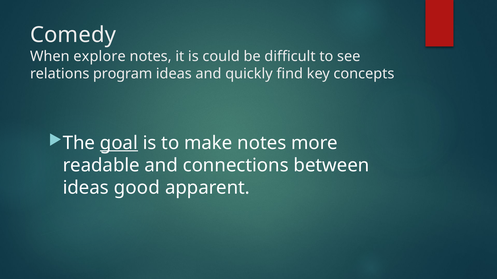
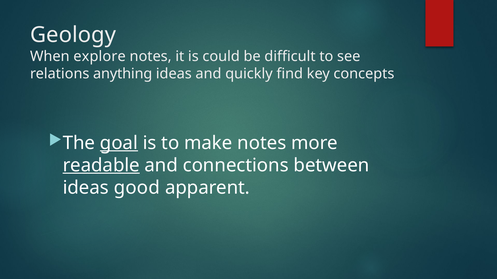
Comedy: Comedy -> Geology (73, 35)
program: program -> anything (123, 74)
readable underline: none -> present (101, 166)
